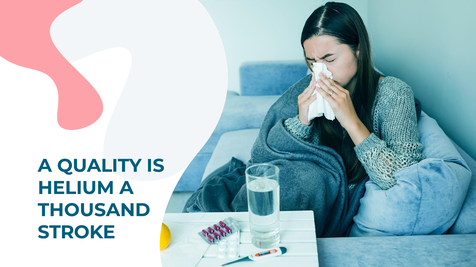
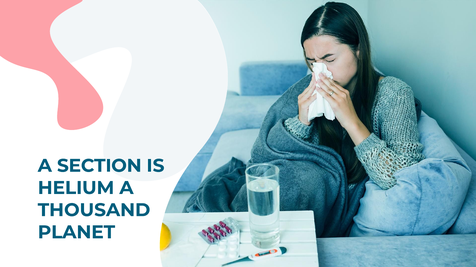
QUALITY: QUALITY -> SECTION (99, 166)
STROKE: STROKE -> PLANET (76, 233)
